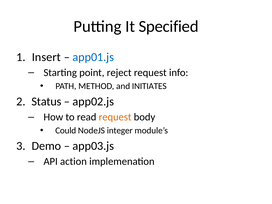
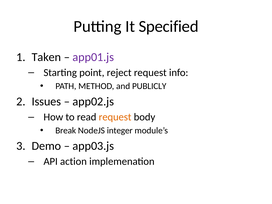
Insert: Insert -> Taken (46, 57)
app01.js colour: blue -> purple (93, 57)
INITIATES: INITIATES -> PUBLICLY (149, 86)
Status: Status -> Issues (46, 101)
Could: Could -> Break (66, 131)
